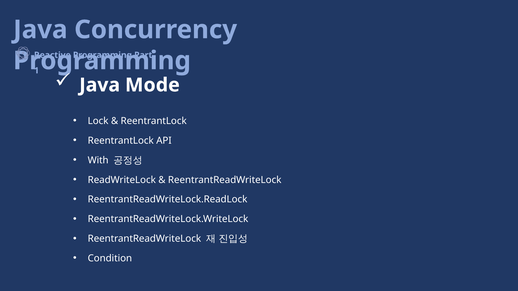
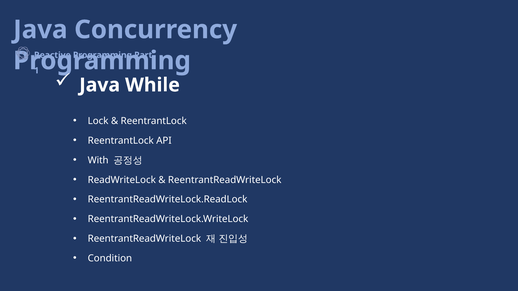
Mode: Mode -> While (152, 85)
